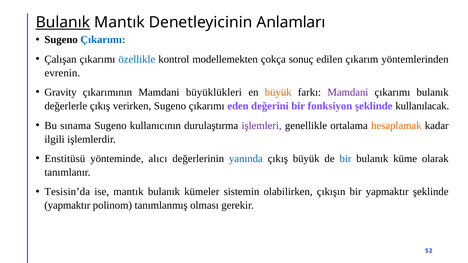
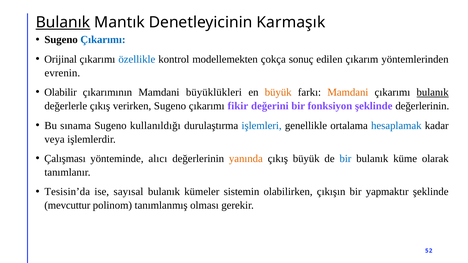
Anlamları: Anlamları -> Karmaşık (291, 22)
Çalışan: Çalışan -> Orijinal (61, 59)
Gravity: Gravity -> Olabilir (61, 92)
Mamdani colour: purple -> orange (348, 92)
bulanık underline: none -> present (433, 92)
eden: eden -> fikir (238, 106)
şeklinde kullanılacak: kullanılacak -> değerlerinin (422, 106)
kullanıcının: kullanıcının -> kullanıldığı (155, 126)
işlemleri colour: purple -> blue (262, 126)
hesaplamak colour: orange -> blue (396, 126)
ilgili: ilgili -> veya (55, 139)
Enstitüsü: Enstitüsü -> Çalışması (65, 159)
yanında colour: blue -> orange (246, 159)
ise mantık: mantık -> sayısal (128, 192)
yapmaktır: yapmaktır -> mevcuttur (67, 206)
